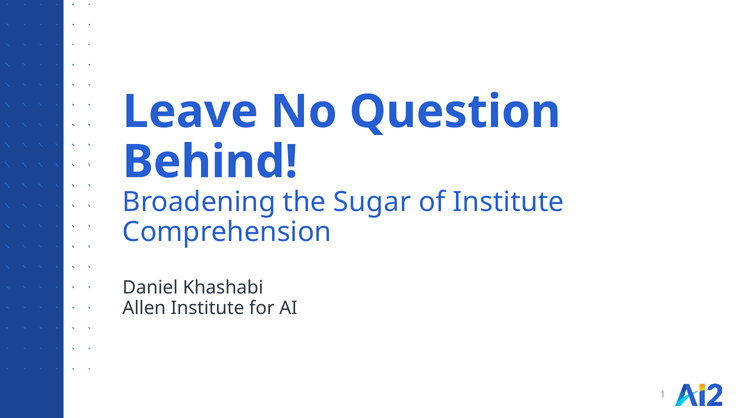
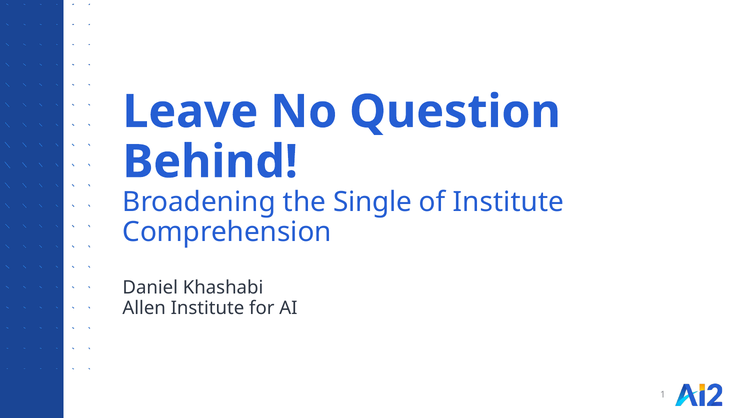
Sugar: Sugar -> Single (373, 202)
